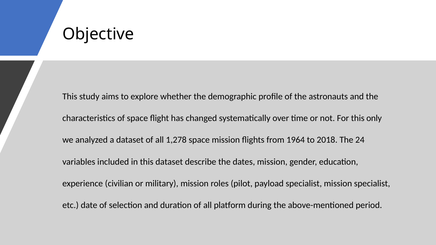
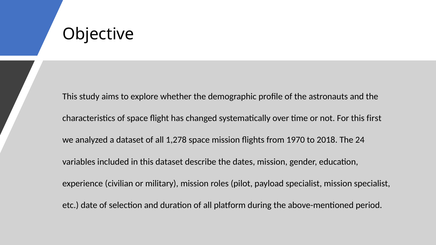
only: only -> first (374, 118)
1964: 1964 -> 1970 (296, 140)
